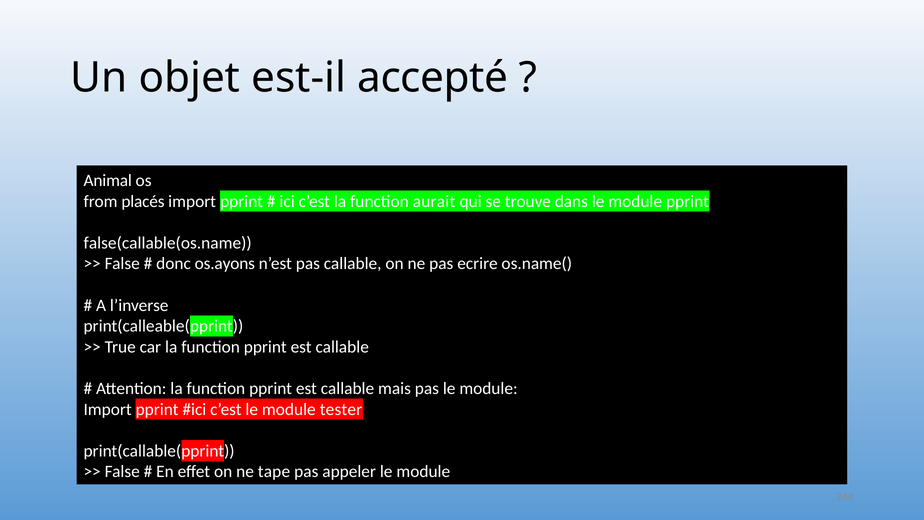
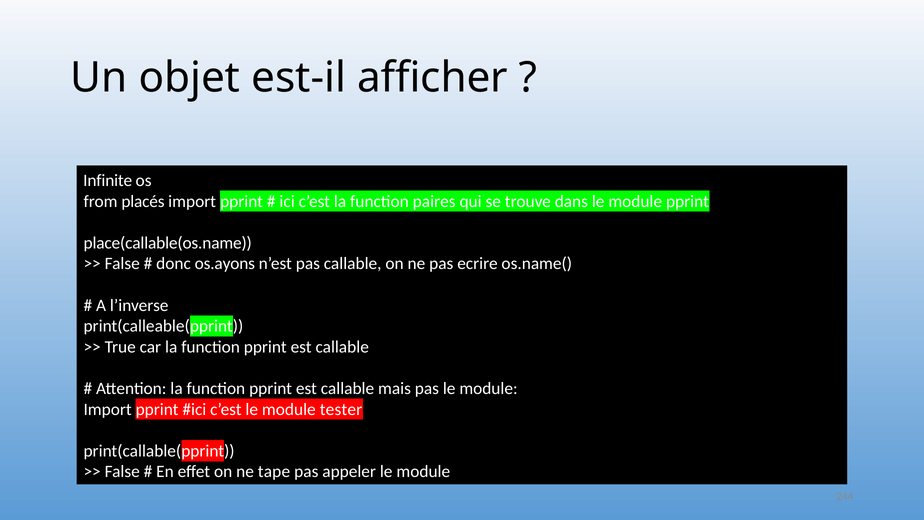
accepté: accepté -> afficher (433, 78)
Animal: Animal -> Infinite (108, 180)
aurait: aurait -> paires (434, 201)
false(callable(os.name: false(callable(os.name -> place(callable(os.name (168, 243)
